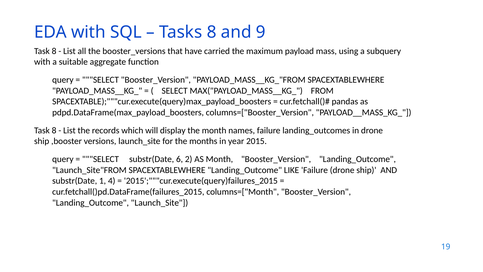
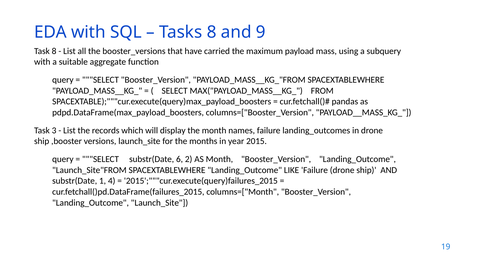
8: 8 -> 3 (54, 130)
